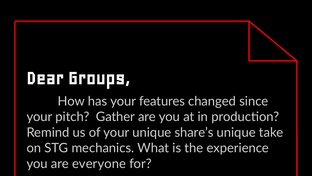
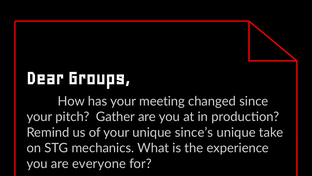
features: features -> meeting (162, 101)
share’s: share’s -> since’s (194, 132)
